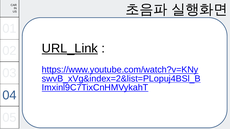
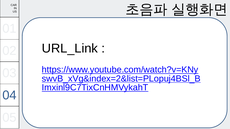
URL_Link underline: present -> none (70, 49)
